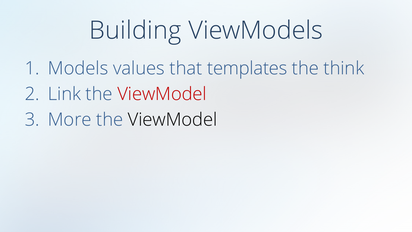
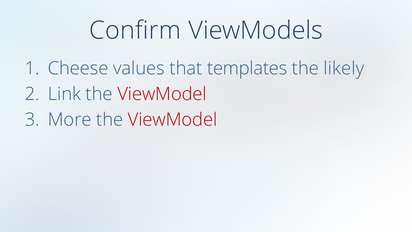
Building: Building -> Confirm (135, 30)
Models: Models -> Cheese (78, 68)
think: think -> likely (344, 68)
ViewModel colour: black -> red (173, 120)
